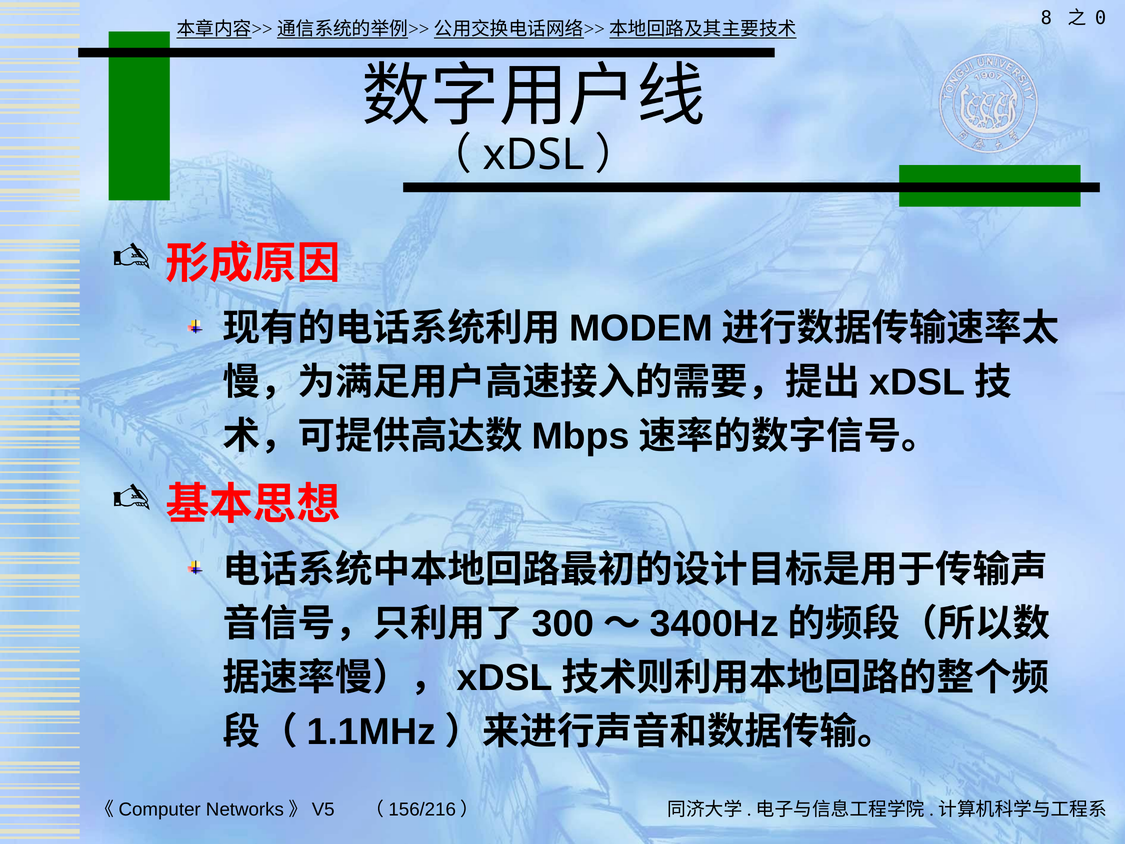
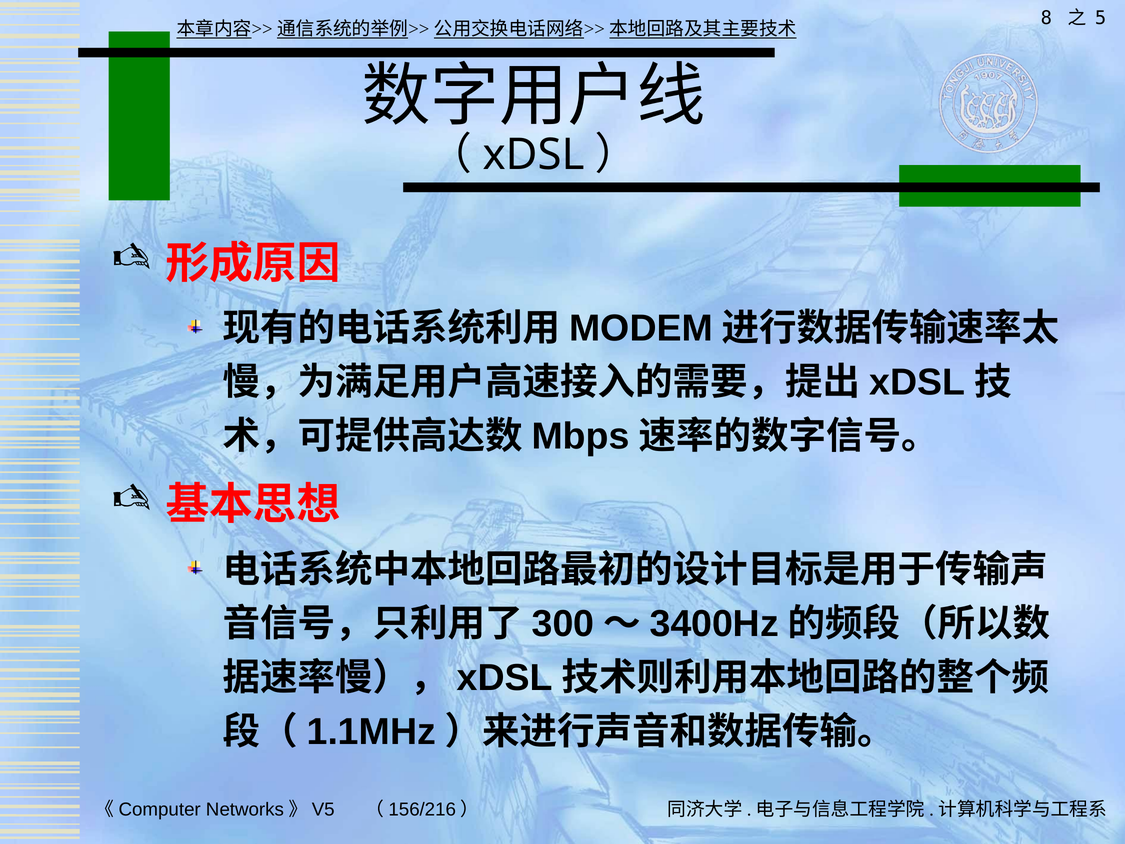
0: 0 -> 5 (1101, 18)
